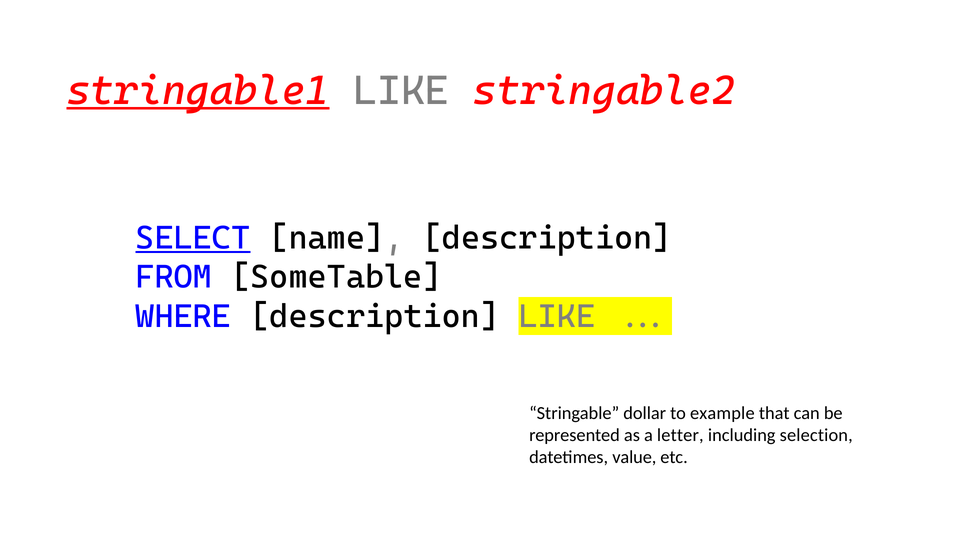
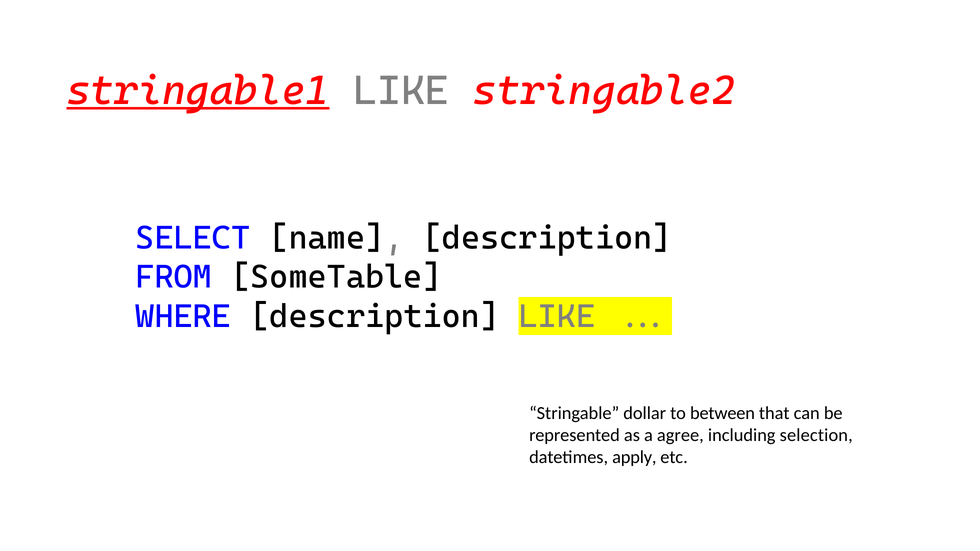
SELECT underline: present -> none (193, 238)
example: example -> between (723, 413)
letter: letter -> agree (680, 435)
value: value -> apply (634, 457)
